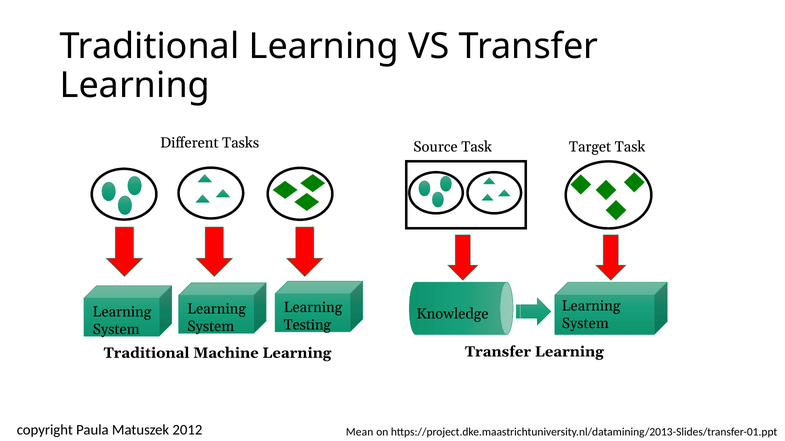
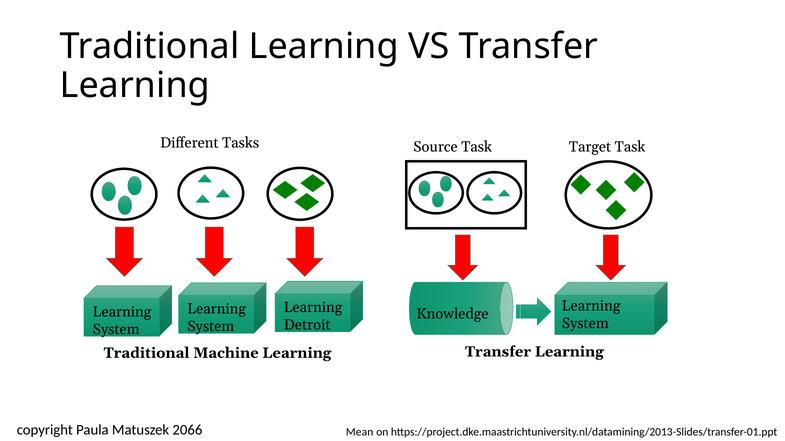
Testing: Testing -> Detroit (307, 325)
2012: 2012 -> 2066 (187, 431)
